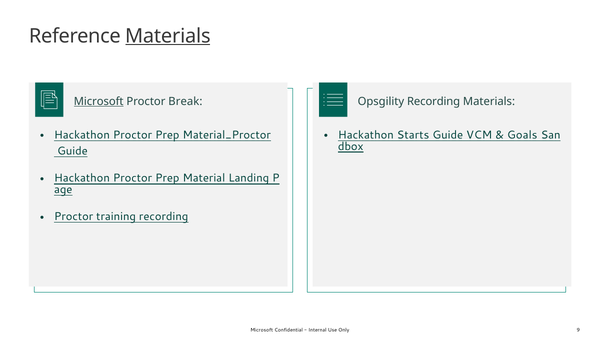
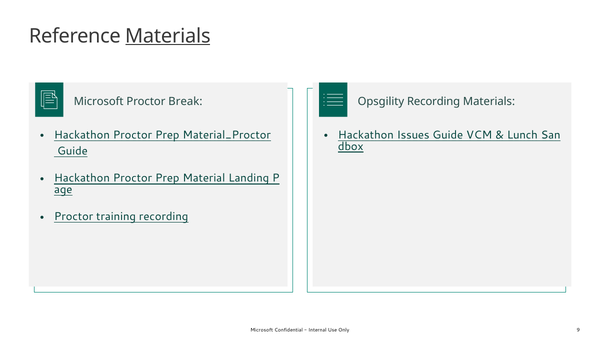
Microsoft underline: present -> none (99, 101)
Starts: Starts -> Issues (413, 135)
Goals: Goals -> Lunch (522, 135)
